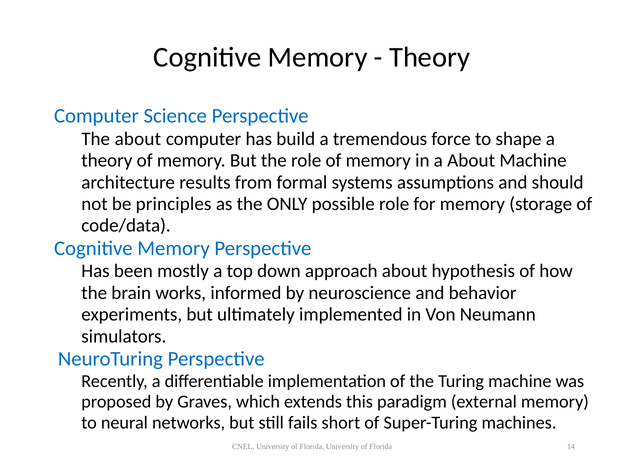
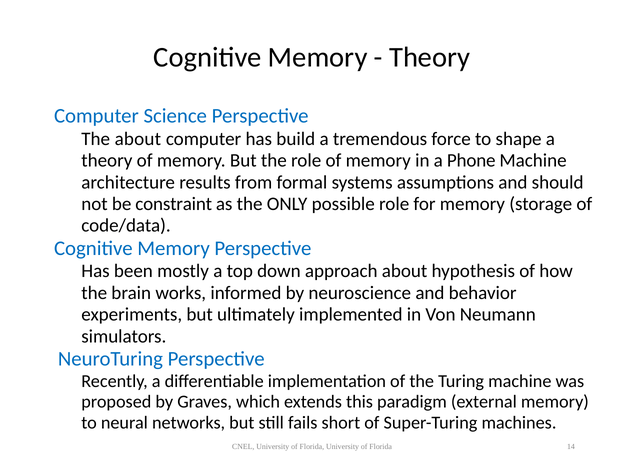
a About: About -> Phone (471, 161)
principles: principles -> constraint (174, 204)
